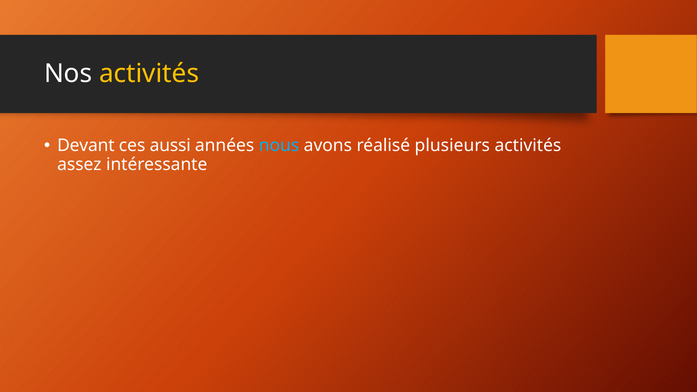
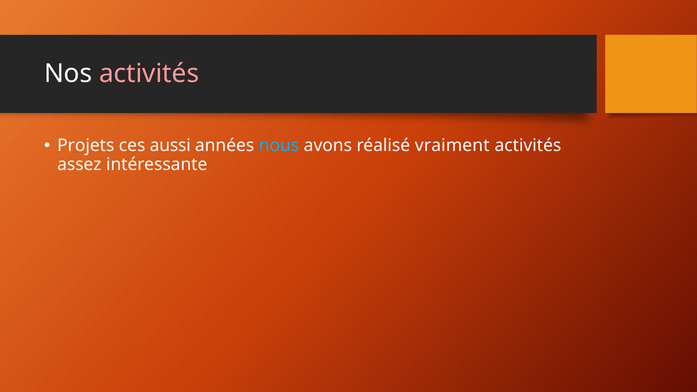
activités colour: yellow -> pink (149, 74)
Devant: Devant -> Projets (86, 146)
plusieurs: plusieurs -> vraiment (452, 146)
